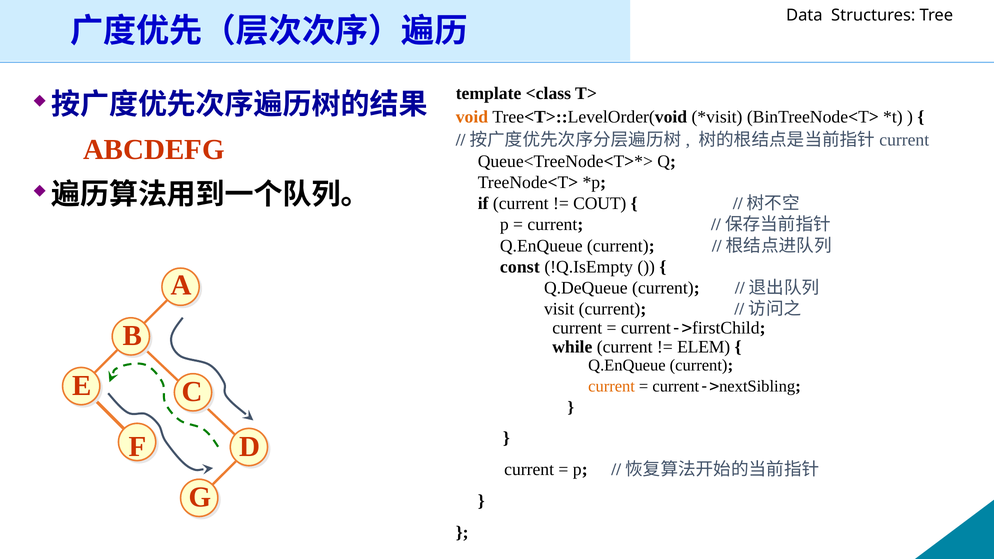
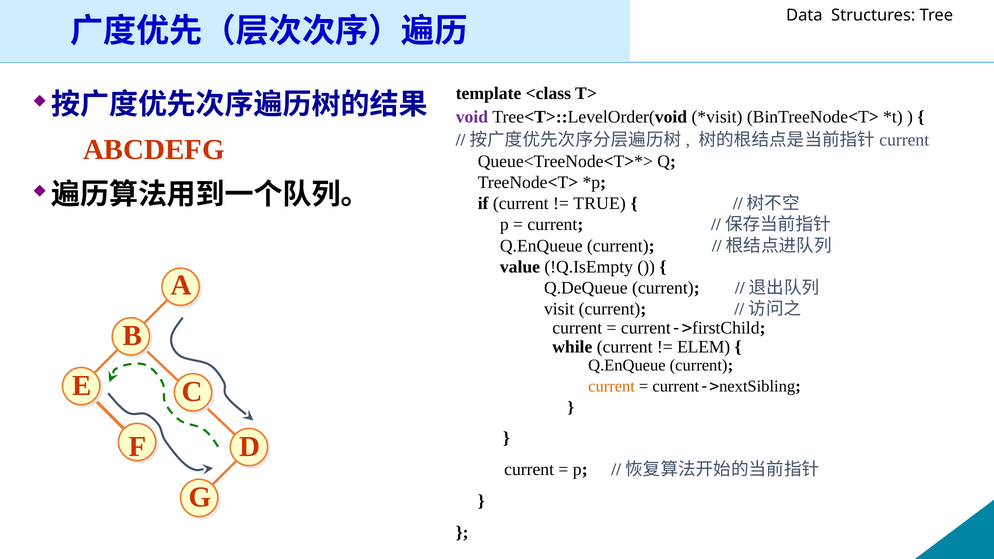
void colour: orange -> purple (472, 117)
COUT: COUT -> TRUE (600, 204)
const: const -> value (520, 267)
